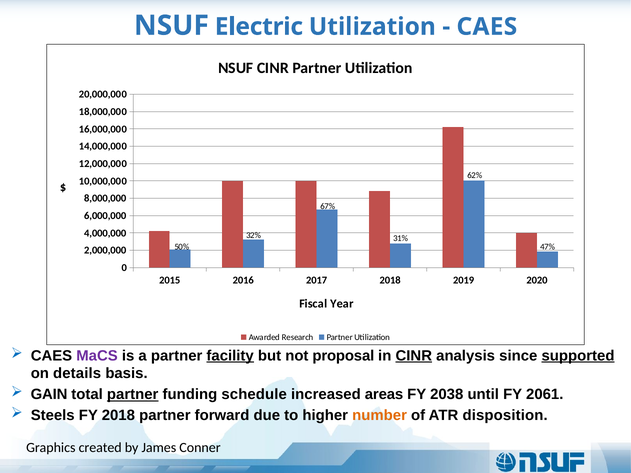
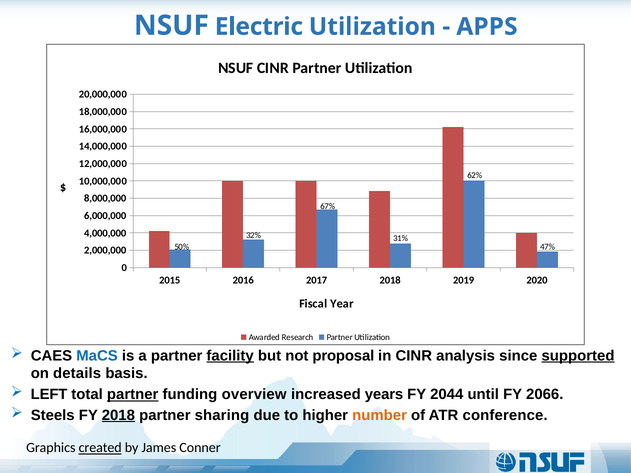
CAES: CAES -> APPS (487, 27)
MaCS colour: purple -> blue (97, 356)
CINR underline: present -> none (414, 356)
GAIN: GAIN -> LEFT (49, 395)
schedule: schedule -> overview (254, 395)
areas: areas -> years (384, 395)
2038: 2038 -> 2044 (447, 395)
2061: 2061 -> 2066 (545, 395)
2018 underline: none -> present (118, 415)
forward: forward -> sharing (222, 415)
disposition: disposition -> conference (505, 415)
created underline: none -> present (100, 448)
